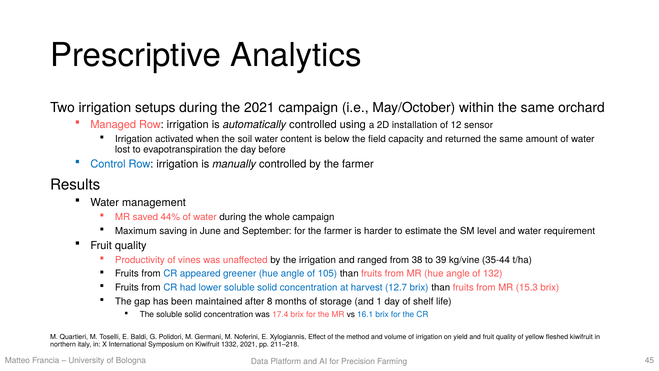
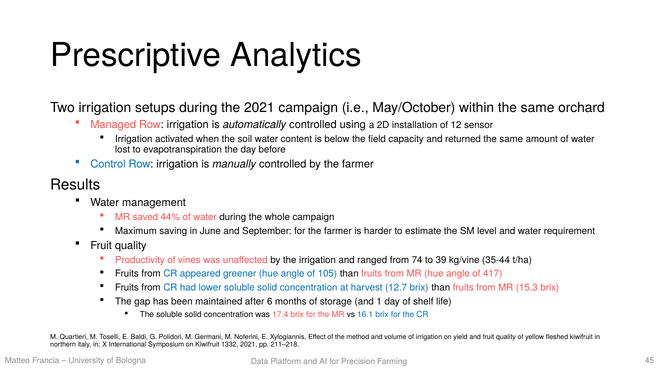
38: 38 -> 74 (417, 260)
132: 132 -> 417 (493, 274)
8: 8 -> 6 (270, 301)
